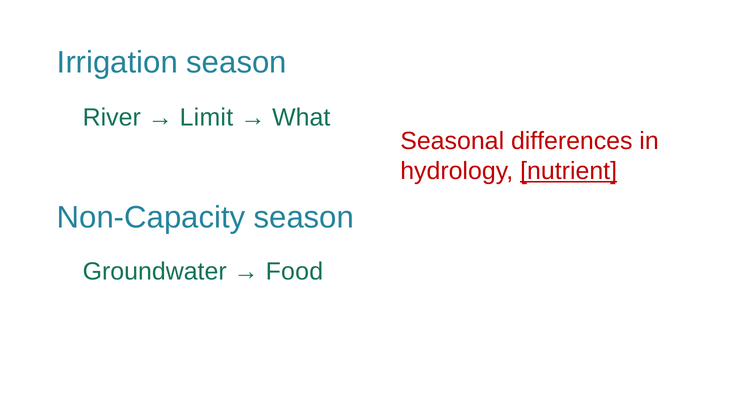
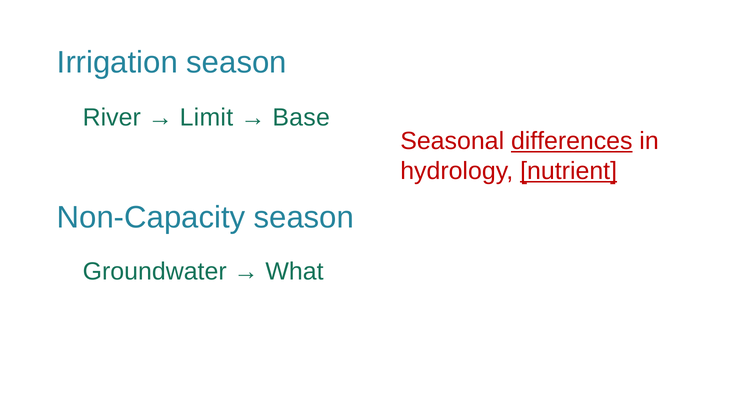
What: What -> Base (301, 117)
differences underline: none -> present (572, 141)
Food: Food -> What (294, 272)
